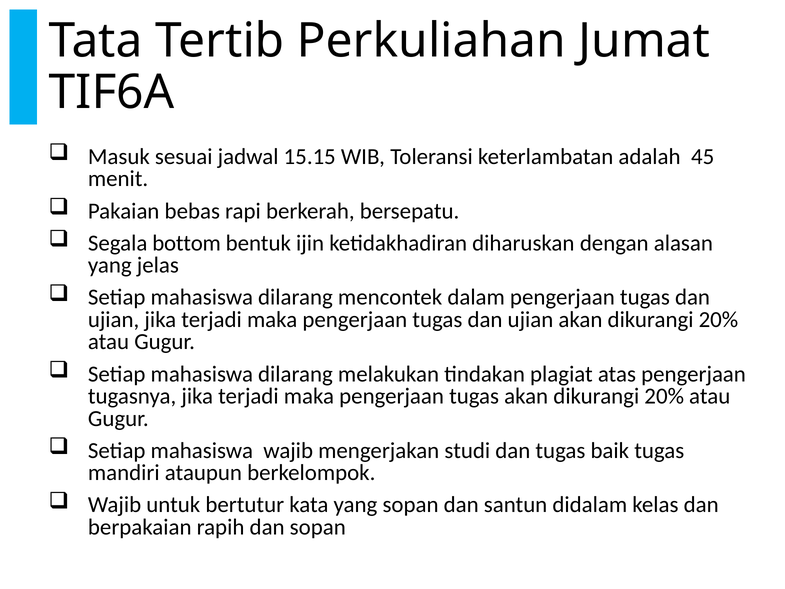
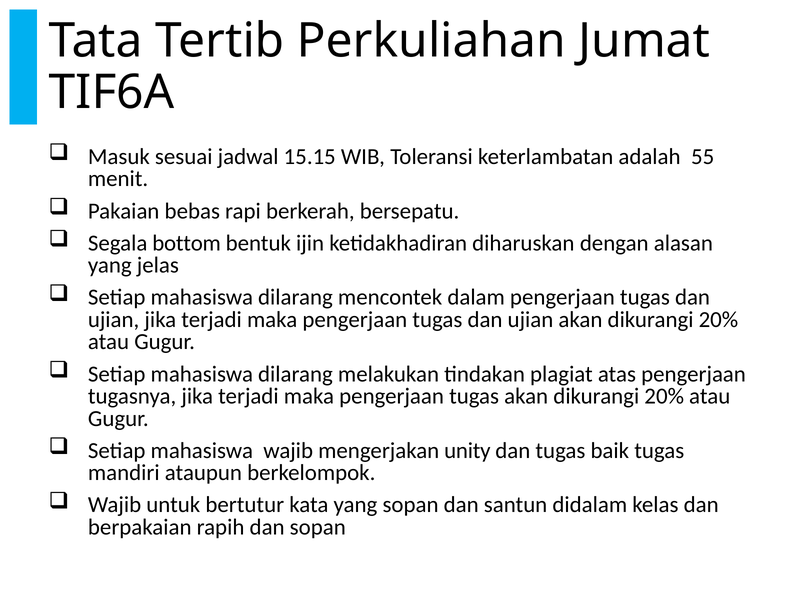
45: 45 -> 55 (703, 157)
studi: studi -> unity (467, 450)
